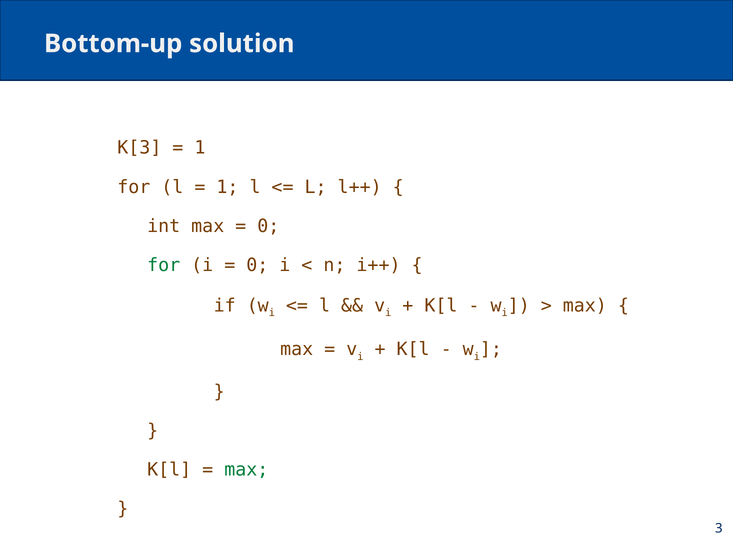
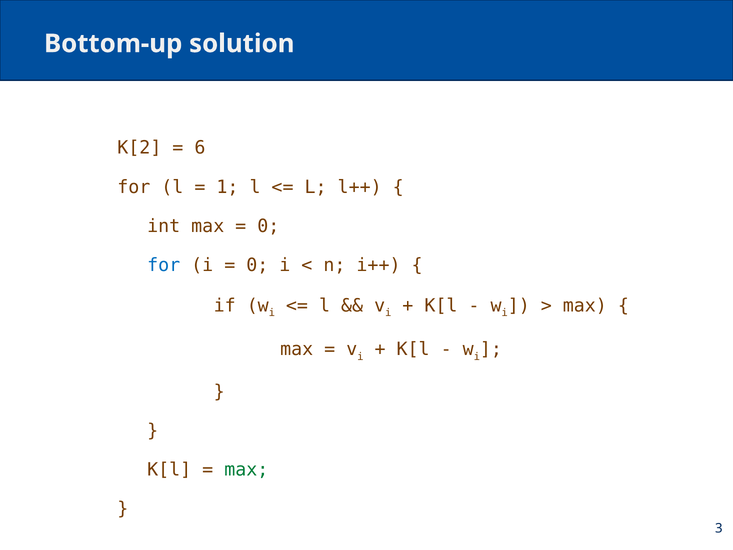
K[3: K[3 -> K[2 (139, 148)
1: 1 -> 6 (200, 148)
for colour: green -> blue (164, 265)
